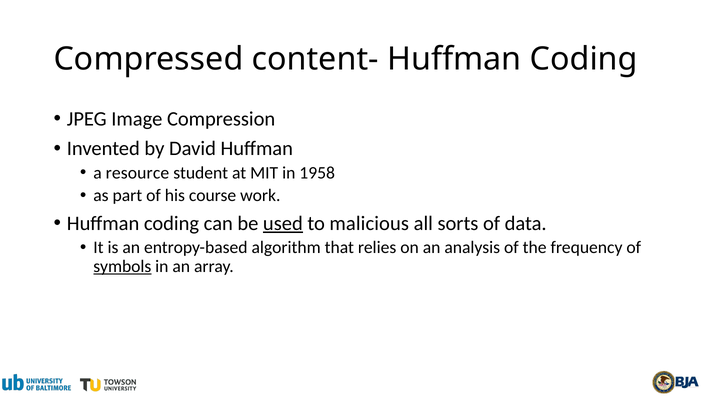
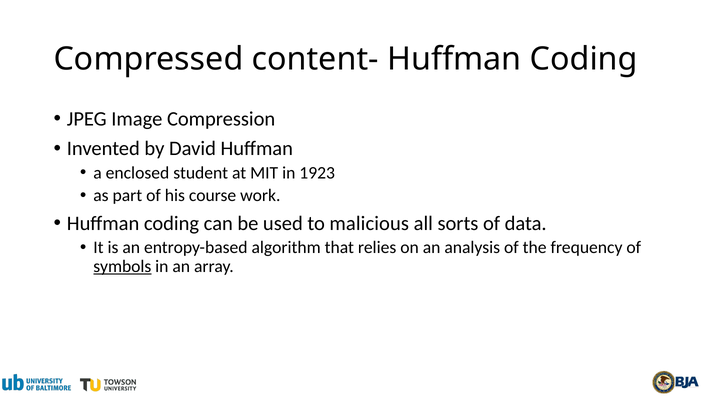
resource: resource -> enclosed (137, 173)
1958: 1958 -> 1923 (317, 173)
used underline: present -> none (283, 223)
